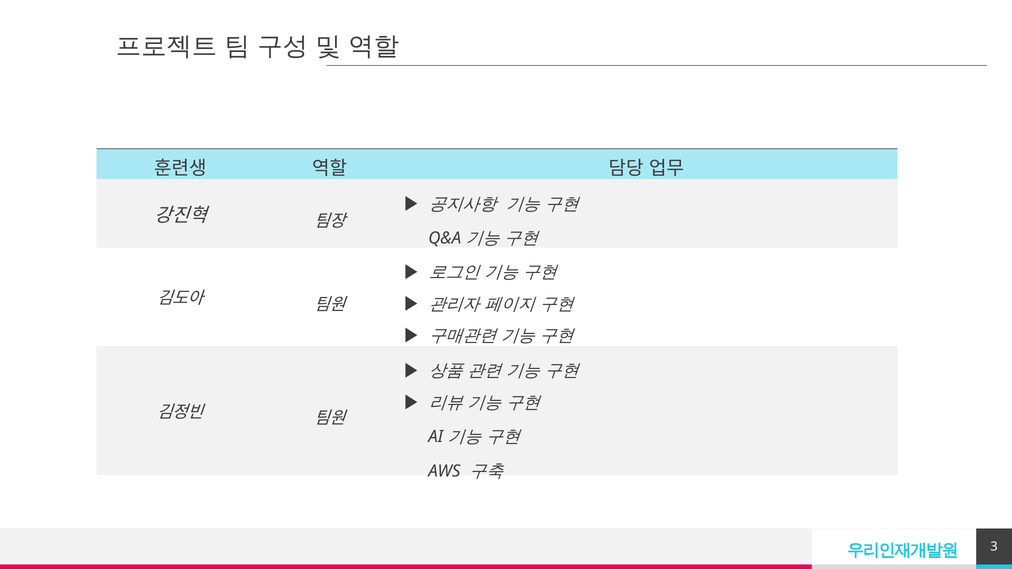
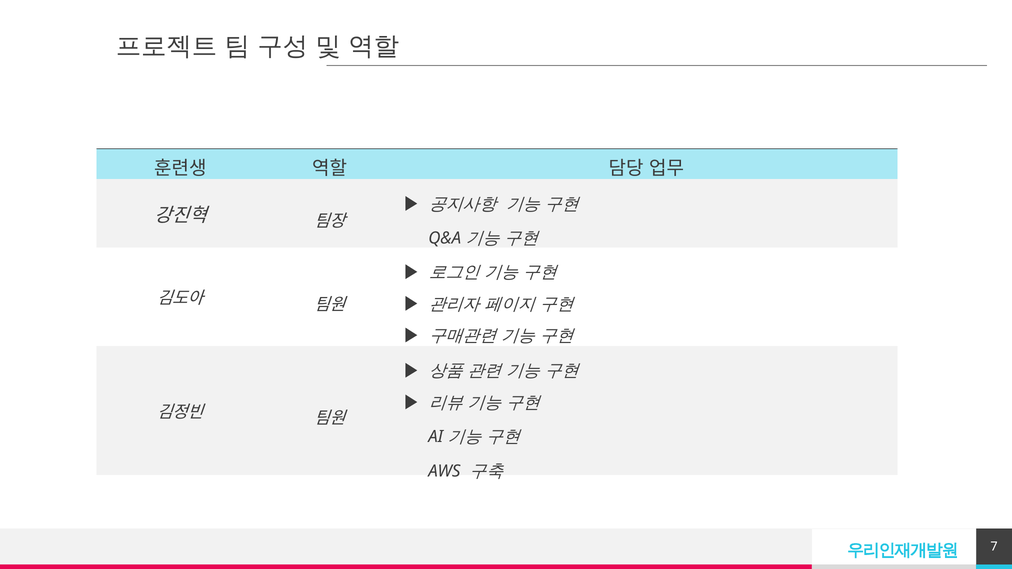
3: 3 -> 7 (994, 547)
